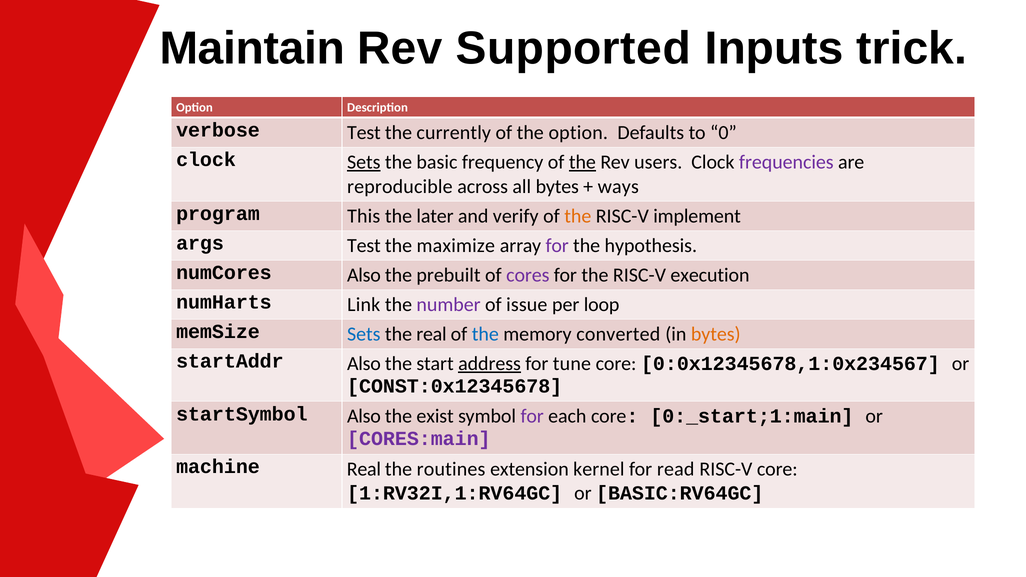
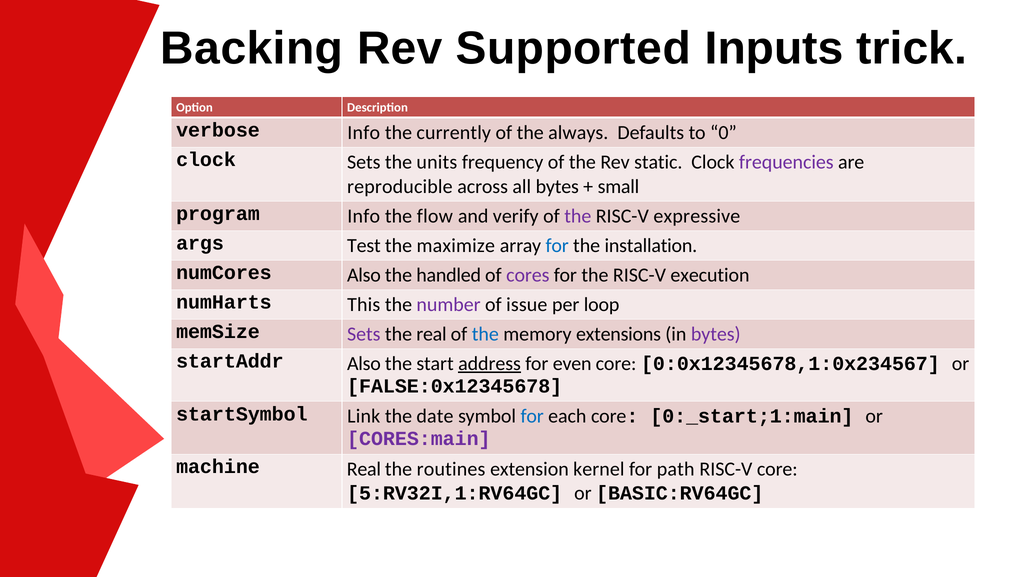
Maintain: Maintain -> Backing (252, 48)
verbose Test: Test -> Info (364, 133)
the option: option -> always (578, 133)
Sets underline: present -> none (364, 162)
basic: basic -> units (437, 162)
the underline: present -> none (582, 162)
users: users -> static (658, 162)
ways: ways -> small (618, 187)
program This: This -> Info (364, 216)
later: later -> flow (435, 216)
the colour: orange -> purple (578, 216)
implement: implement -> expressive (697, 216)
for colour: purple -> blue (557, 246)
hypothesis: hypothesis -> installation (651, 246)
prebuilt: prebuilt -> handled (449, 275)
Link: Link -> This (364, 305)
Sets colour: blue -> purple (364, 334)
converted: converted -> extensions (619, 334)
bytes colour: orange -> purple (716, 334)
tune: tune -> even (572, 364)
CONST:0x12345678: CONST:0x12345678 -> FALSE:0x12345678 (455, 386)
startSymbol Also: Also -> Link (364, 416)
exist: exist -> date (435, 416)
for colour: purple -> blue (532, 416)
read: read -> path (676, 469)
1:RV32I,1:RV64GC: 1:RV32I,1:RV64GC -> 5:RV32I,1:RV64GC (455, 494)
